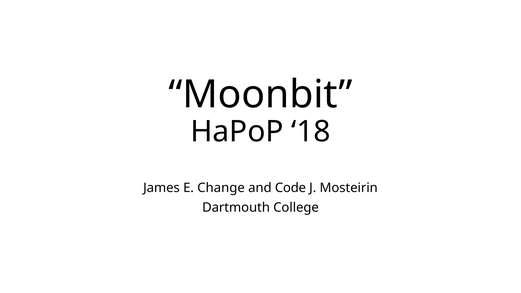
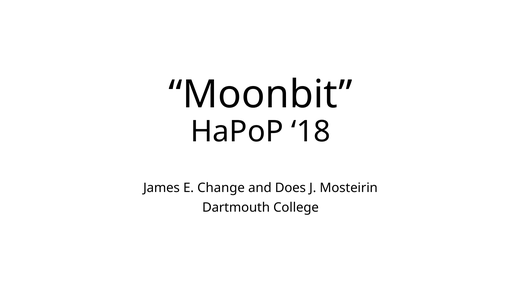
Code: Code -> Does (290, 188)
